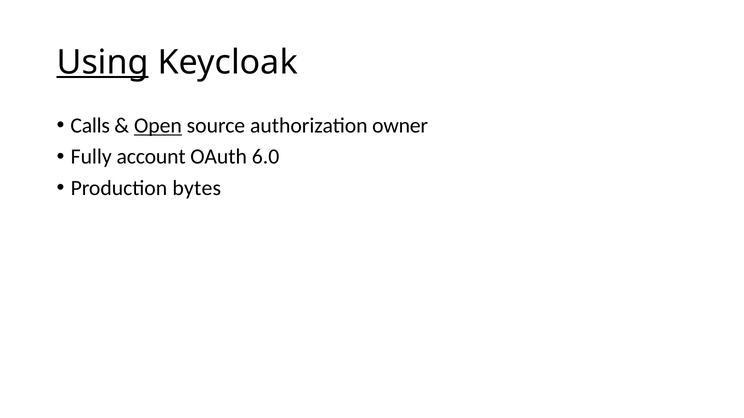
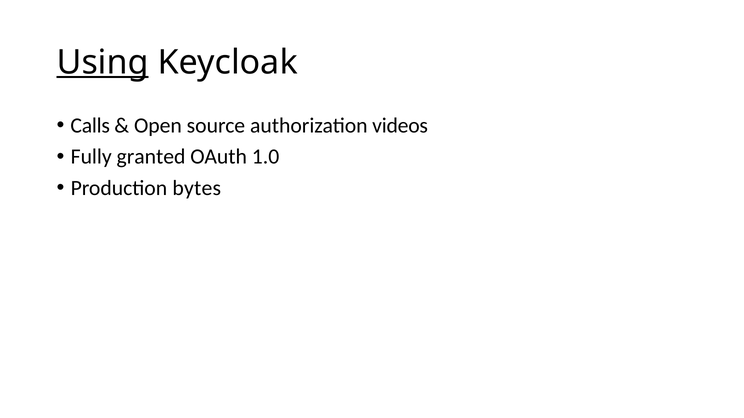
Open underline: present -> none (158, 126)
owner: owner -> videos (400, 126)
account: account -> granted (151, 157)
6.0: 6.0 -> 1.0 (266, 157)
